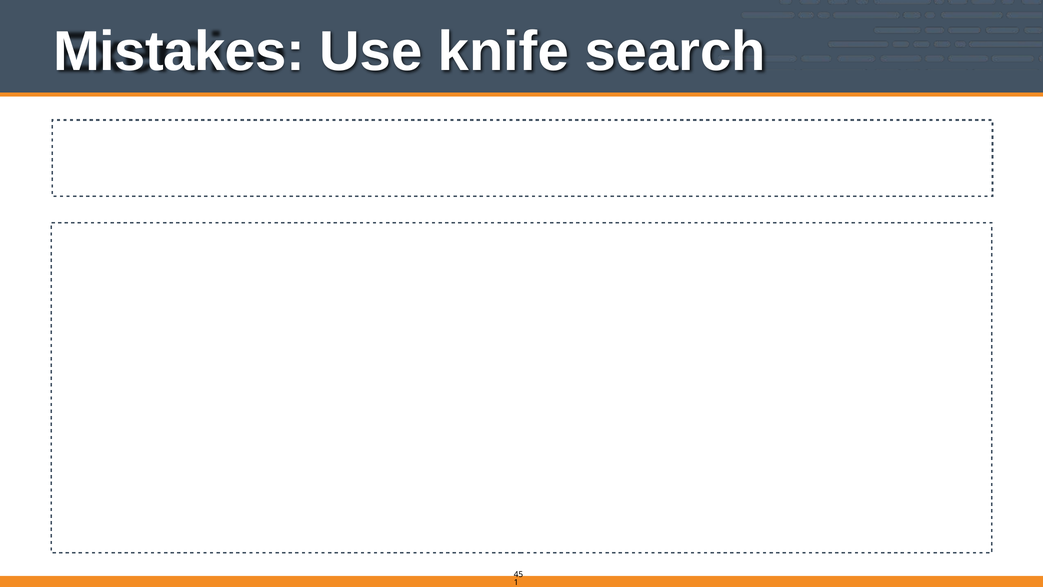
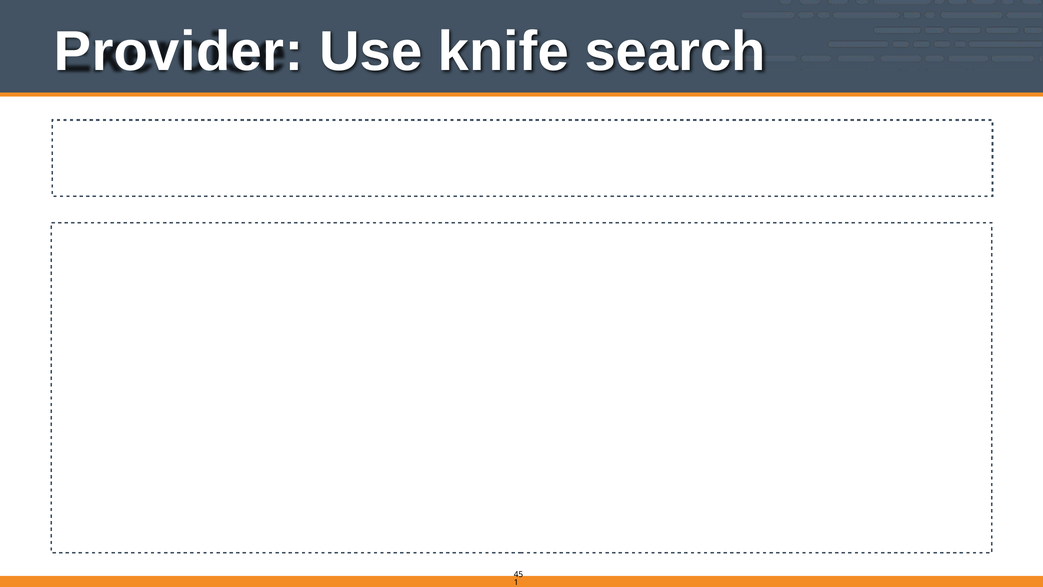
Mistakes: Mistakes -> Provider (179, 52)
